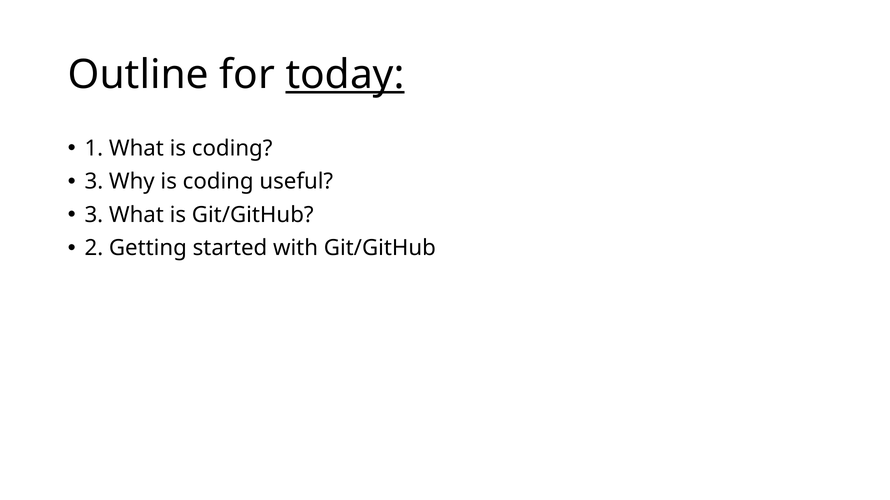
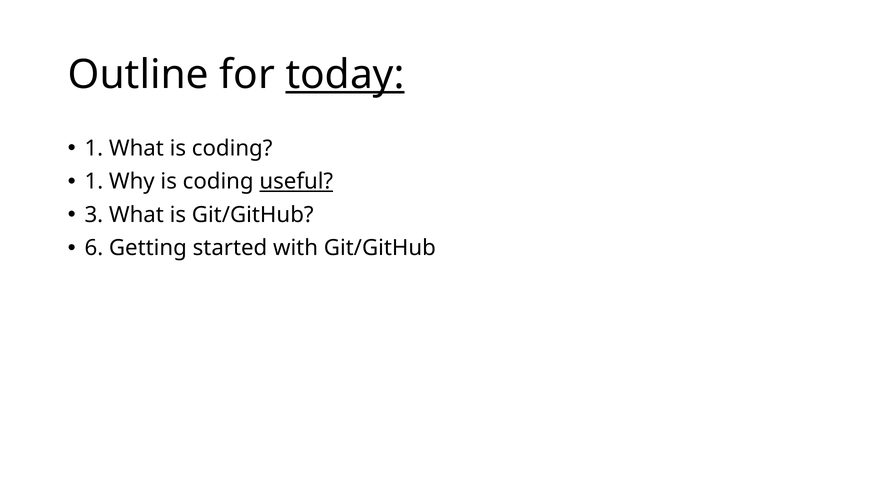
3: 3 -> 1 (94, 182)
useful underline: none -> present (296, 182)
2: 2 -> 6 (94, 248)
